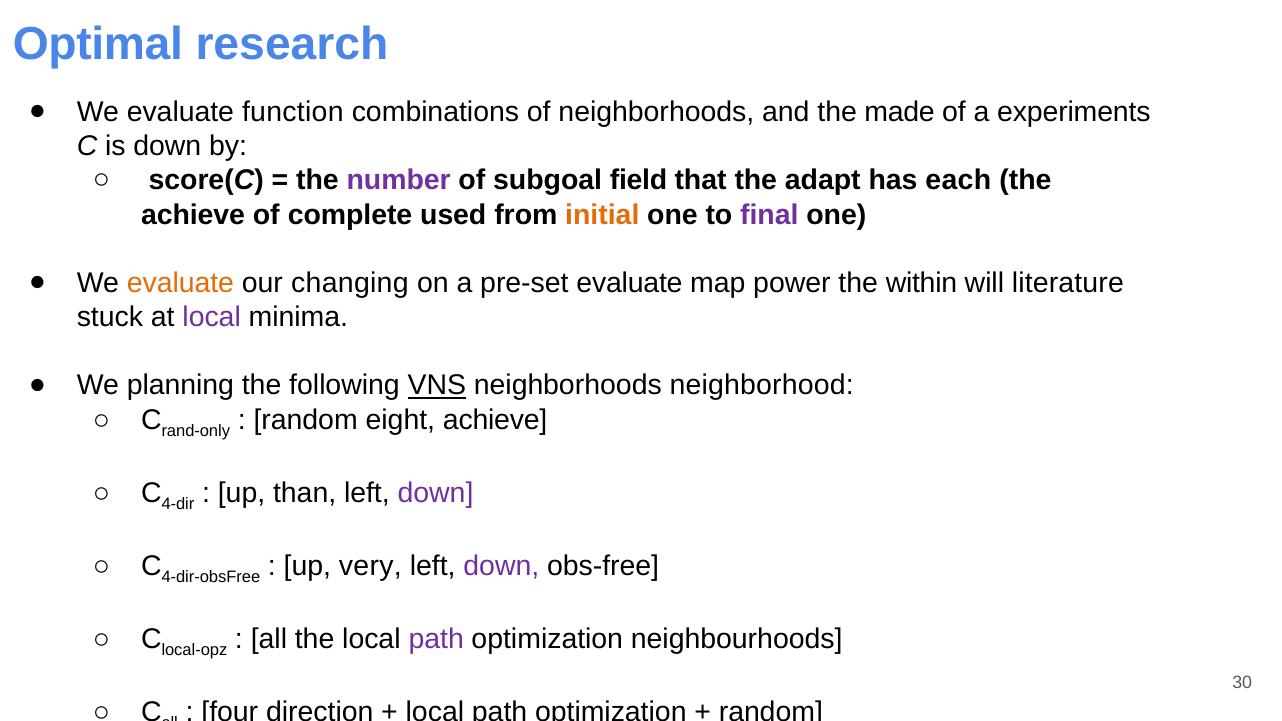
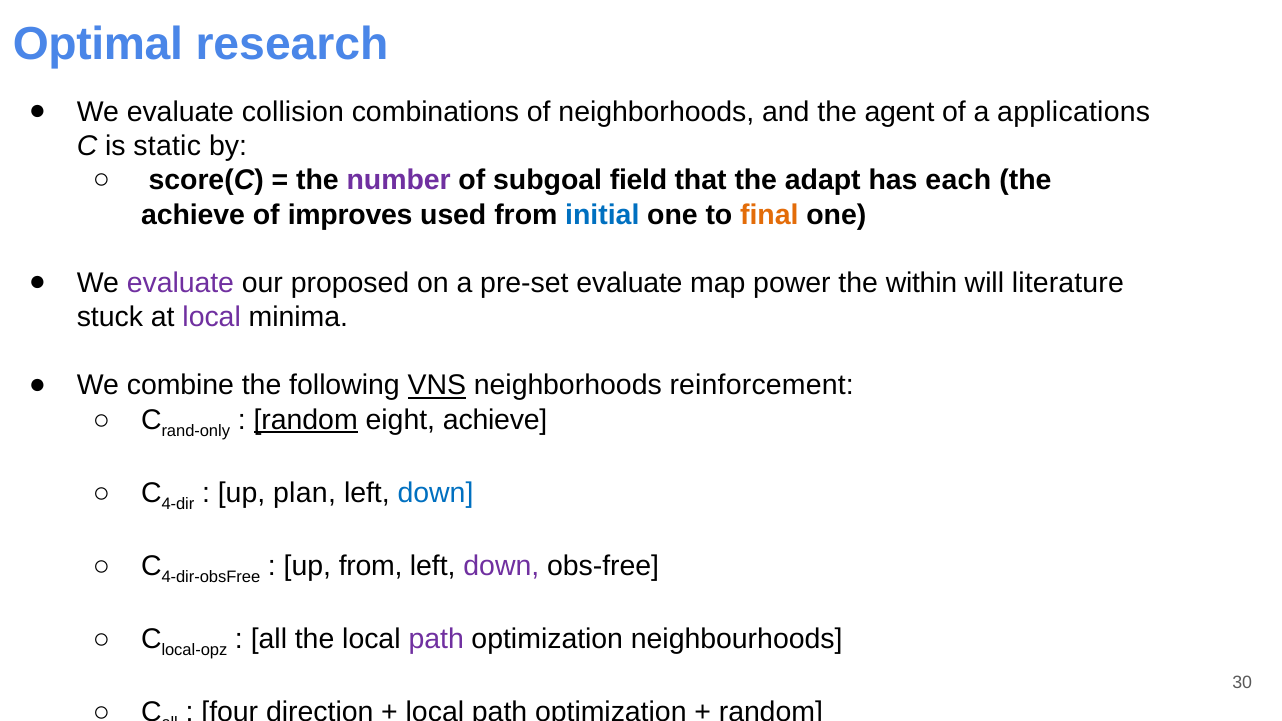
function: function -> collision (293, 112)
made: made -> agent (900, 112)
experiments: experiments -> applications (1074, 112)
is down: down -> static (167, 146)
complete: complete -> improves (350, 215)
initial colour: orange -> blue (602, 215)
final colour: purple -> orange (769, 215)
evaluate colour: orange -> purple (180, 283)
changing: changing -> proposed (350, 283)
planning: planning -> combine (180, 386)
neighborhood: neighborhood -> reinforcement (762, 386)
random underline: none -> present (306, 420)
than: than -> plan (305, 493)
down colour: purple -> blue (435, 493)
up very: very -> from (371, 566)
